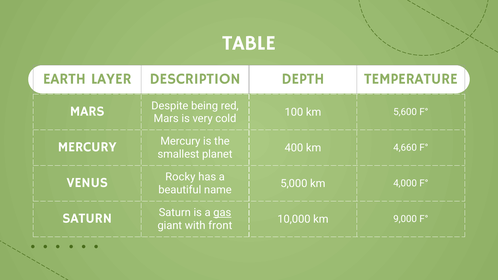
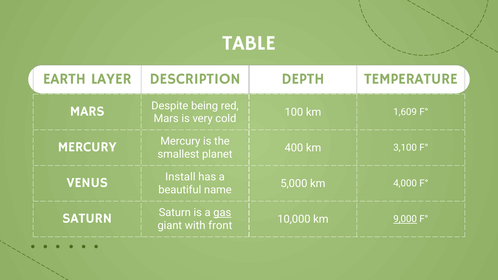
5,600: 5,600 -> 1,609 (405, 112)
4,660: 4,660 -> 3,100 (405, 148)
Rocky: Rocky -> Install (180, 177)
9,000 underline: none -> present (405, 219)
